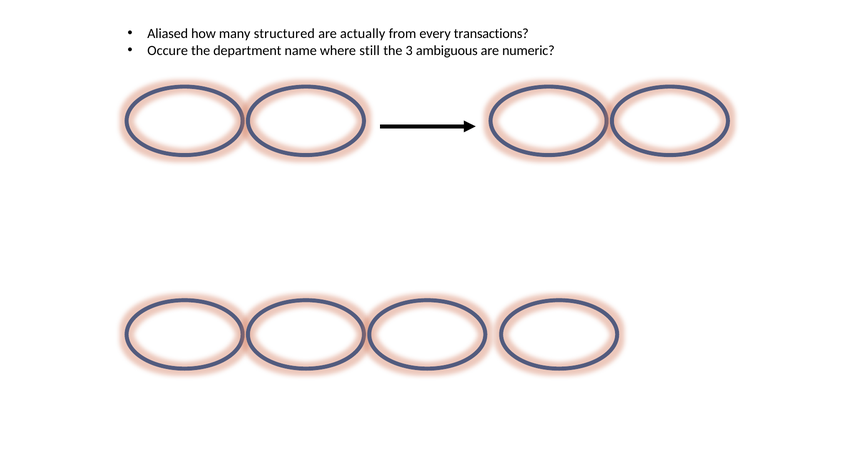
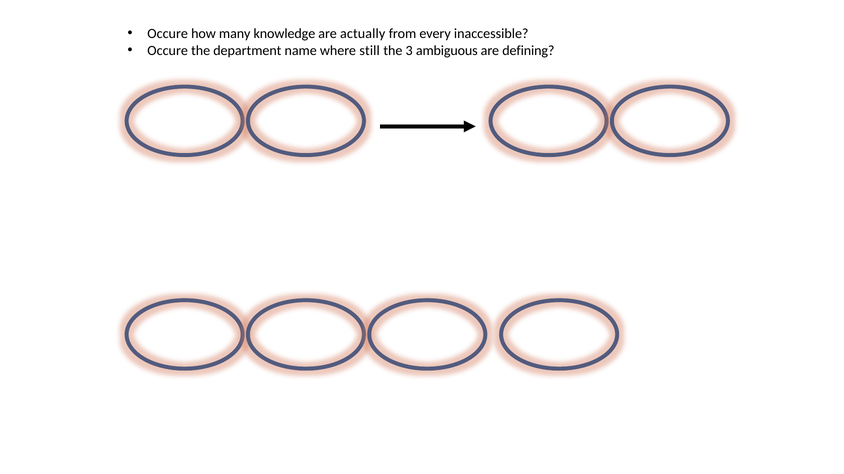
Aliased: Aliased -> Occure (168, 34)
structured: structured -> knowledge (284, 34)
transactions: transactions -> inaccessible (491, 34)
numeric: numeric -> defining (528, 51)
